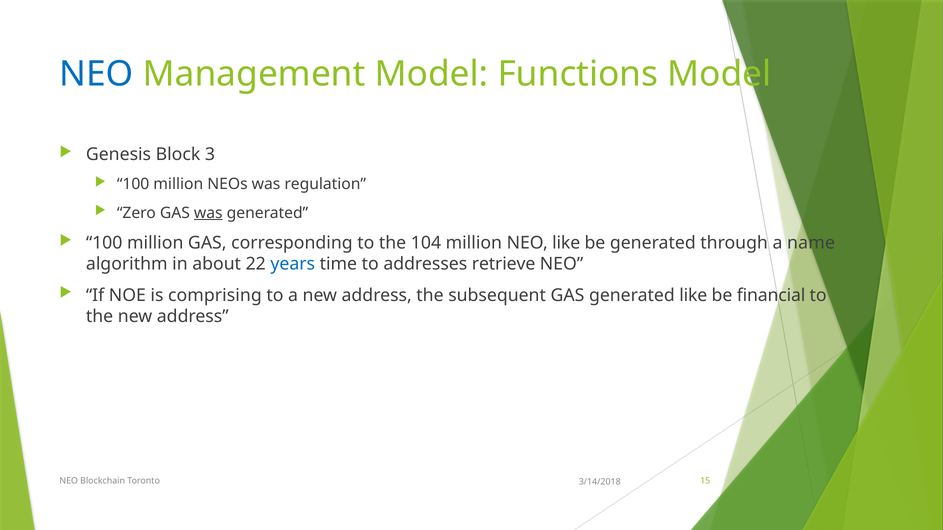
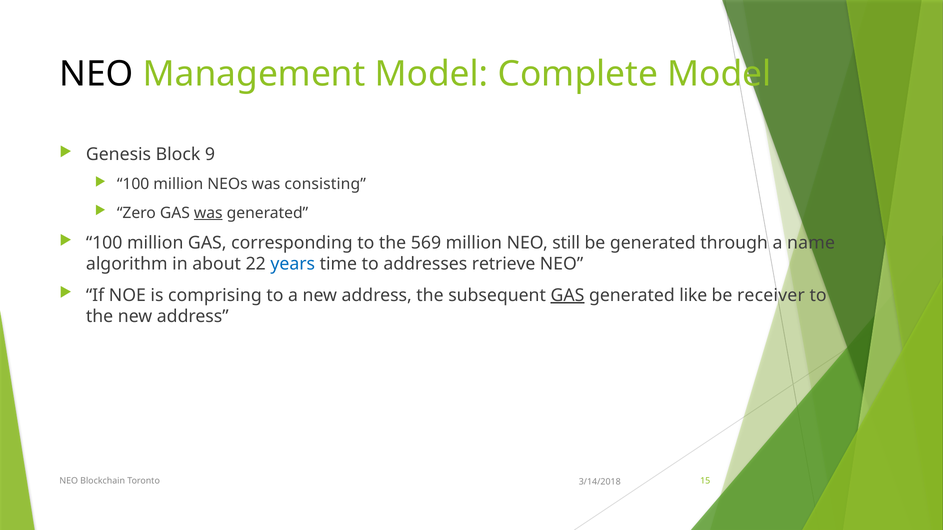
NEO colour: blue -> black (97, 74)
Functions: Functions -> Complete (578, 74)
3: 3 -> 9 (210, 155)
regulation: regulation -> consisting (325, 184)
104: 104 -> 569 (426, 243)
NEO like: like -> still (566, 243)
GAS underline: none -> present (567, 295)
financial: financial -> receiver (771, 295)
